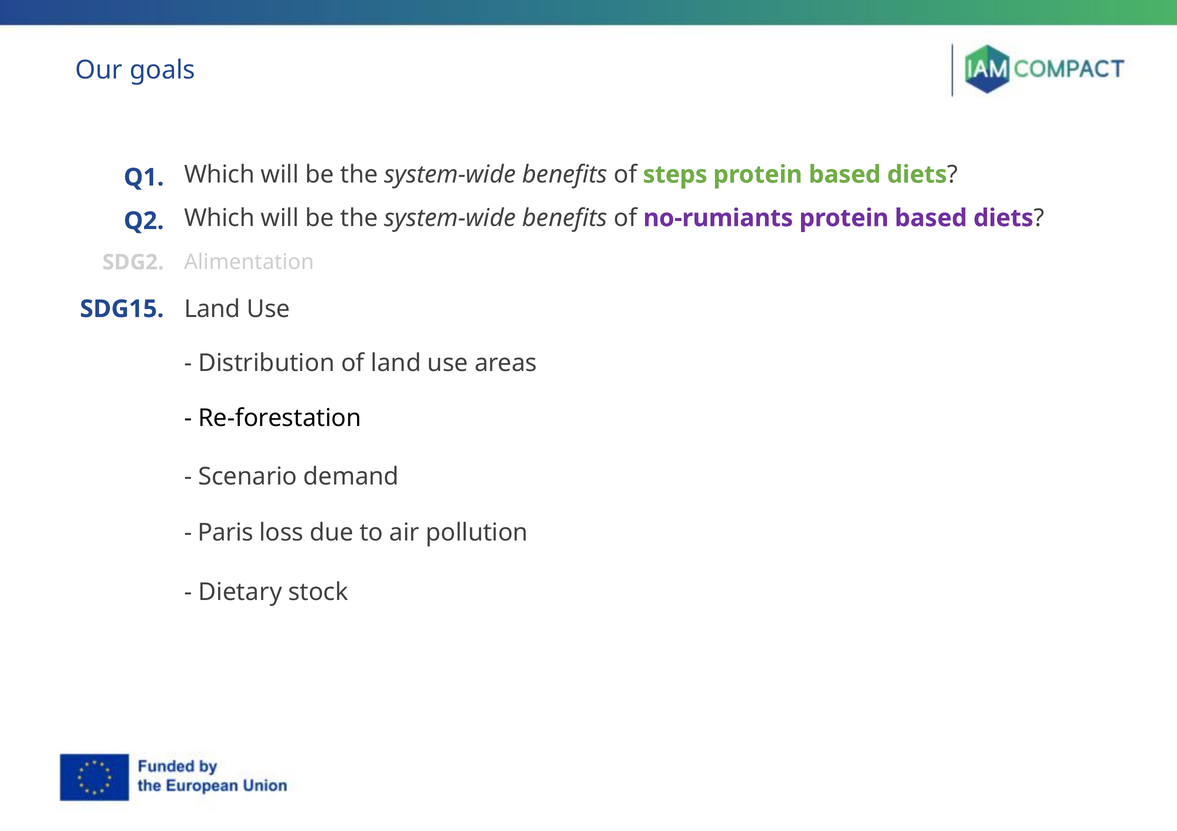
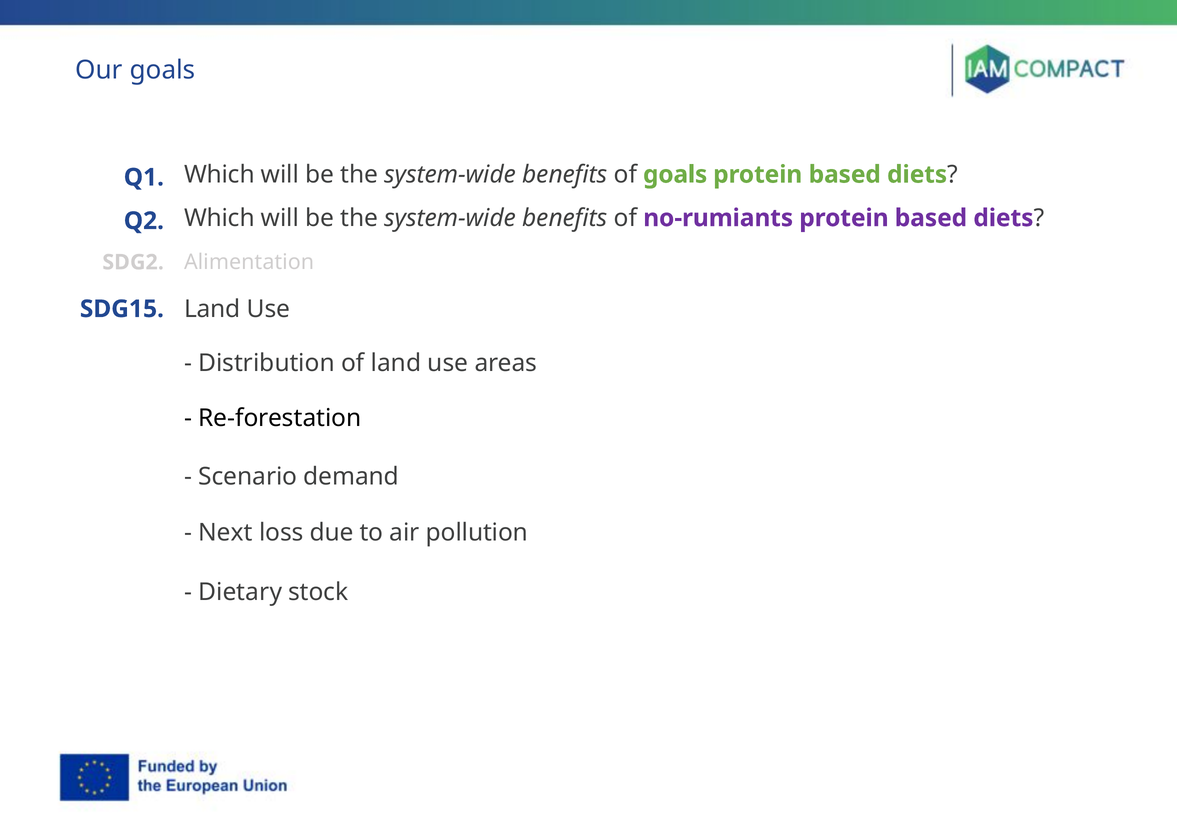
of steps: steps -> goals (675, 174)
Paris: Paris -> Next (225, 532)
